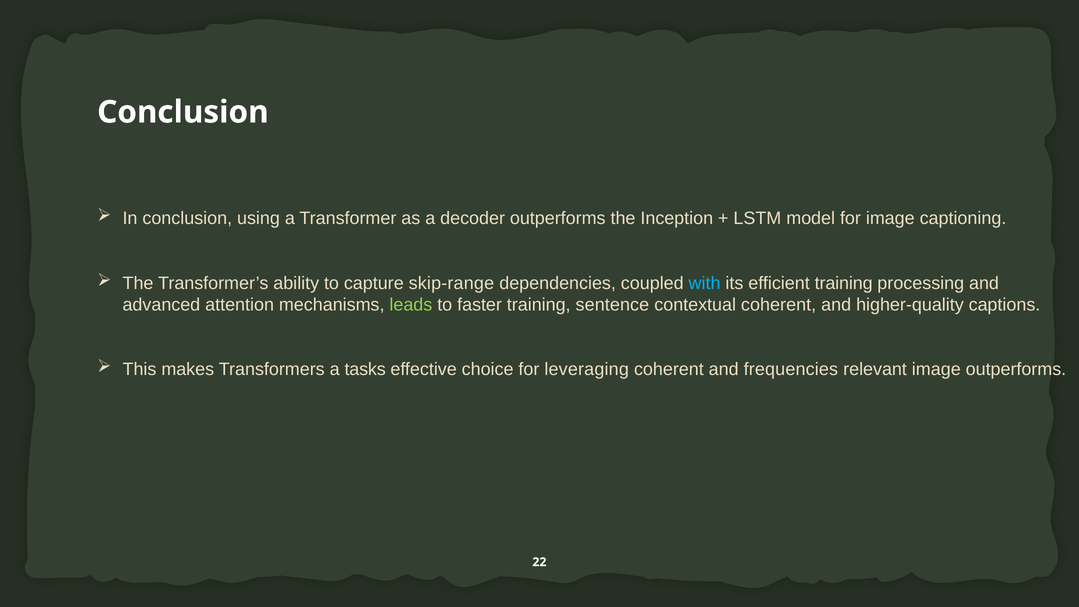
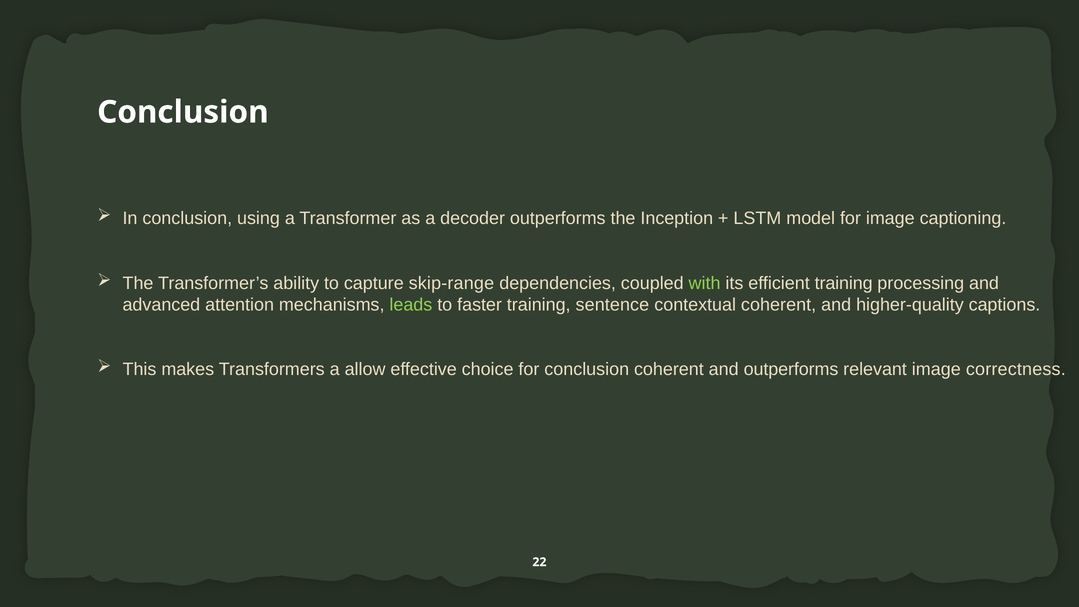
with colour: light blue -> light green (705, 283)
tasks: tasks -> allow (365, 369)
for leveraging: leveraging -> conclusion (587, 369)
and frequencies: frequencies -> outperforms (791, 369)
image outperforms: outperforms -> correctness (1016, 369)
